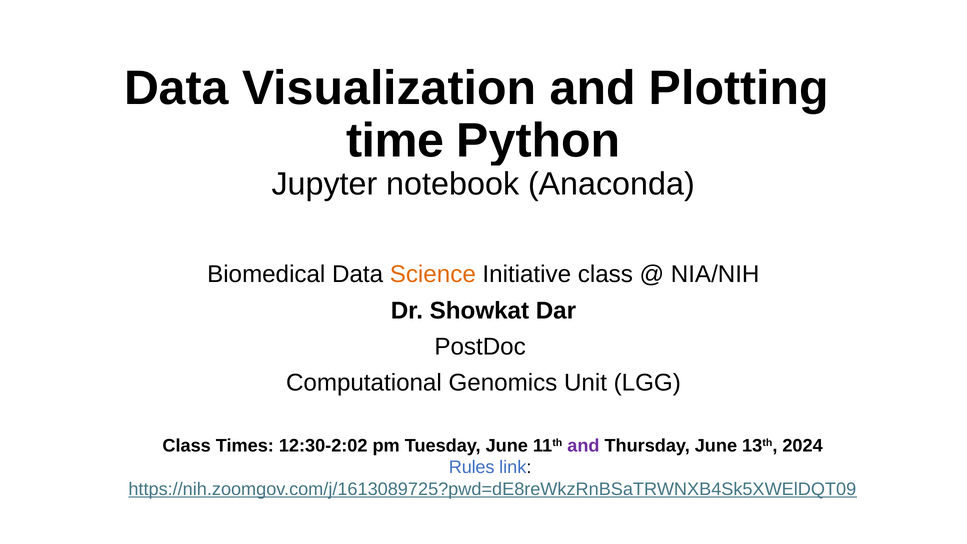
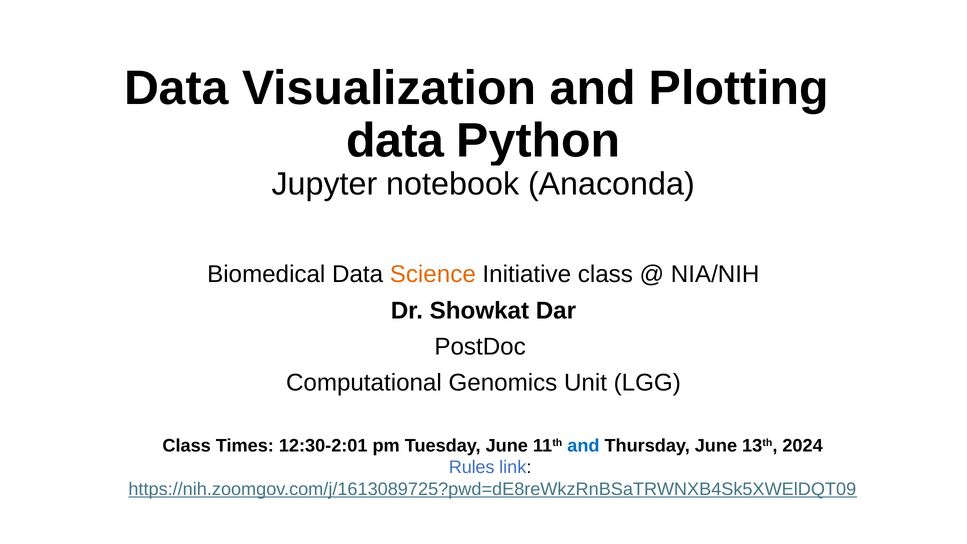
time: time -> data (395, 141)
12:30-2:02: 12:30-2:02 -> 12:30-2:01 (323, 446)
and colour: purple -> blue (583, 446)
